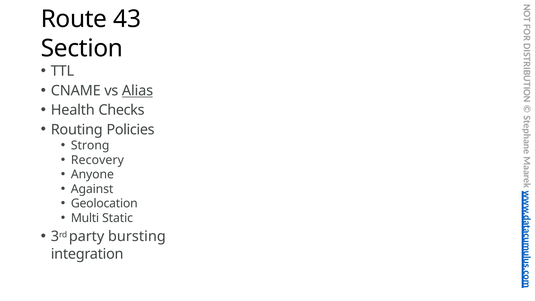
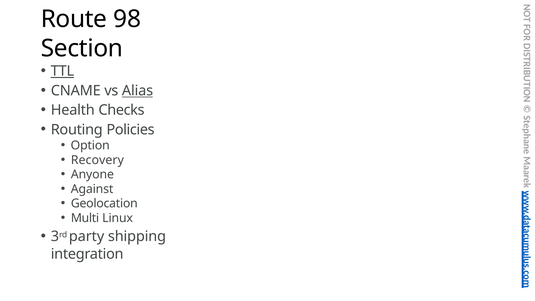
43: 43 -> 98 (127, 19)
TTL underline: none -> present (62, 71)
Strong: Strong -> Option (90, 145)
Static: Static -> Linux (118, 218)
bursting: bursting -> shipping (137, 236)
